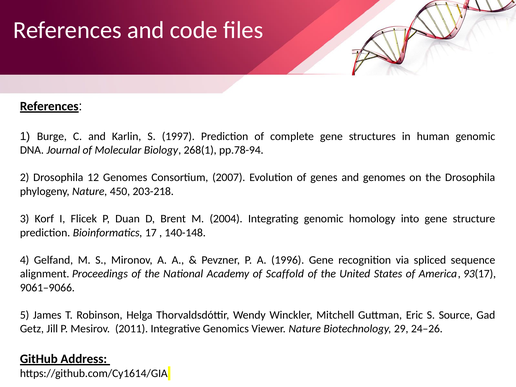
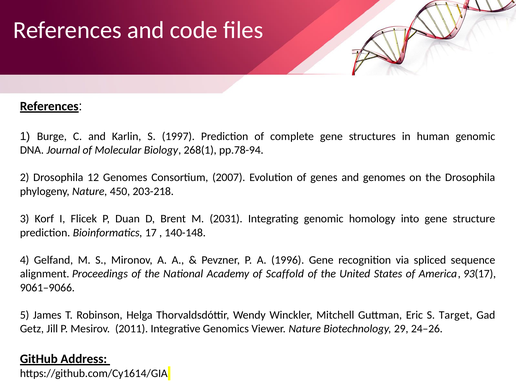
2004: 2004 -> 2031 (226, 219)
Source: Source -> Target (456, 315)
